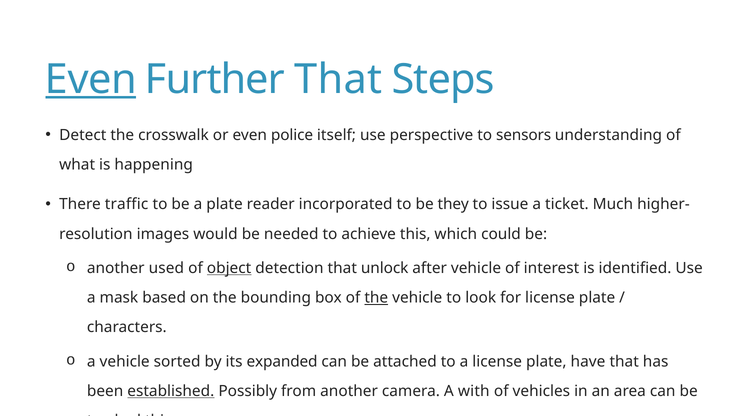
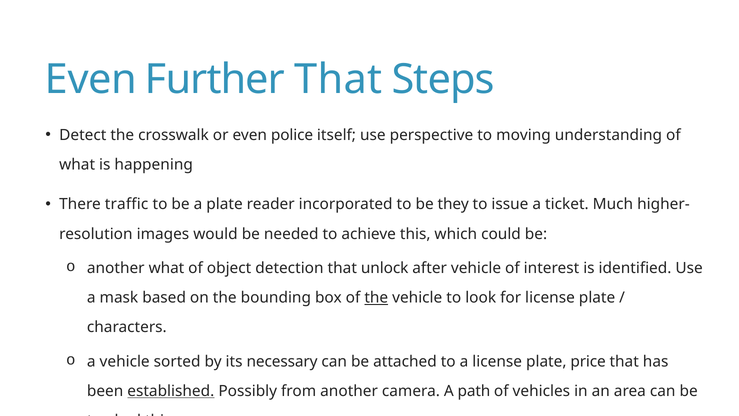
Even underline: present -> none (91, 80)
sensors: sensors -> moving (524, 135)
another used: used -> what (166, 268)
object underline: present -> none (229, 268)
expanded: expanded -> necessary (282, 361)
have: have -> price (588, 361)
A with: with -> path (474, 391)
